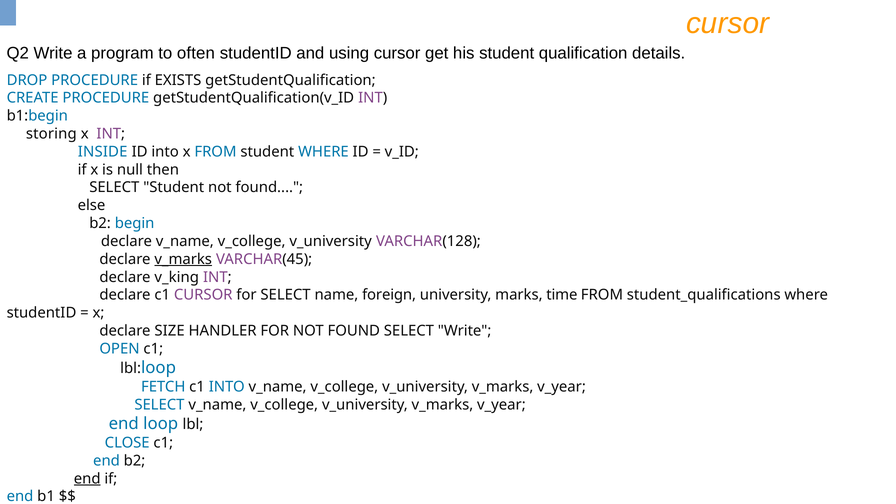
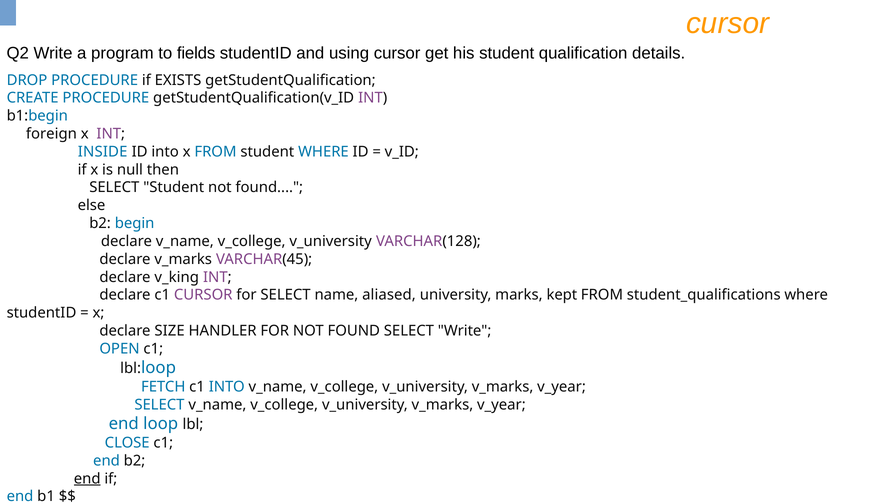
often: often -> fields (196, 53)
storing: storing -> foreign (51, 134)
v_marks underline: present -> none (183, 259)
foreign: foreign -> aliased (389, 295)
time: time -> kept (562, 295)
